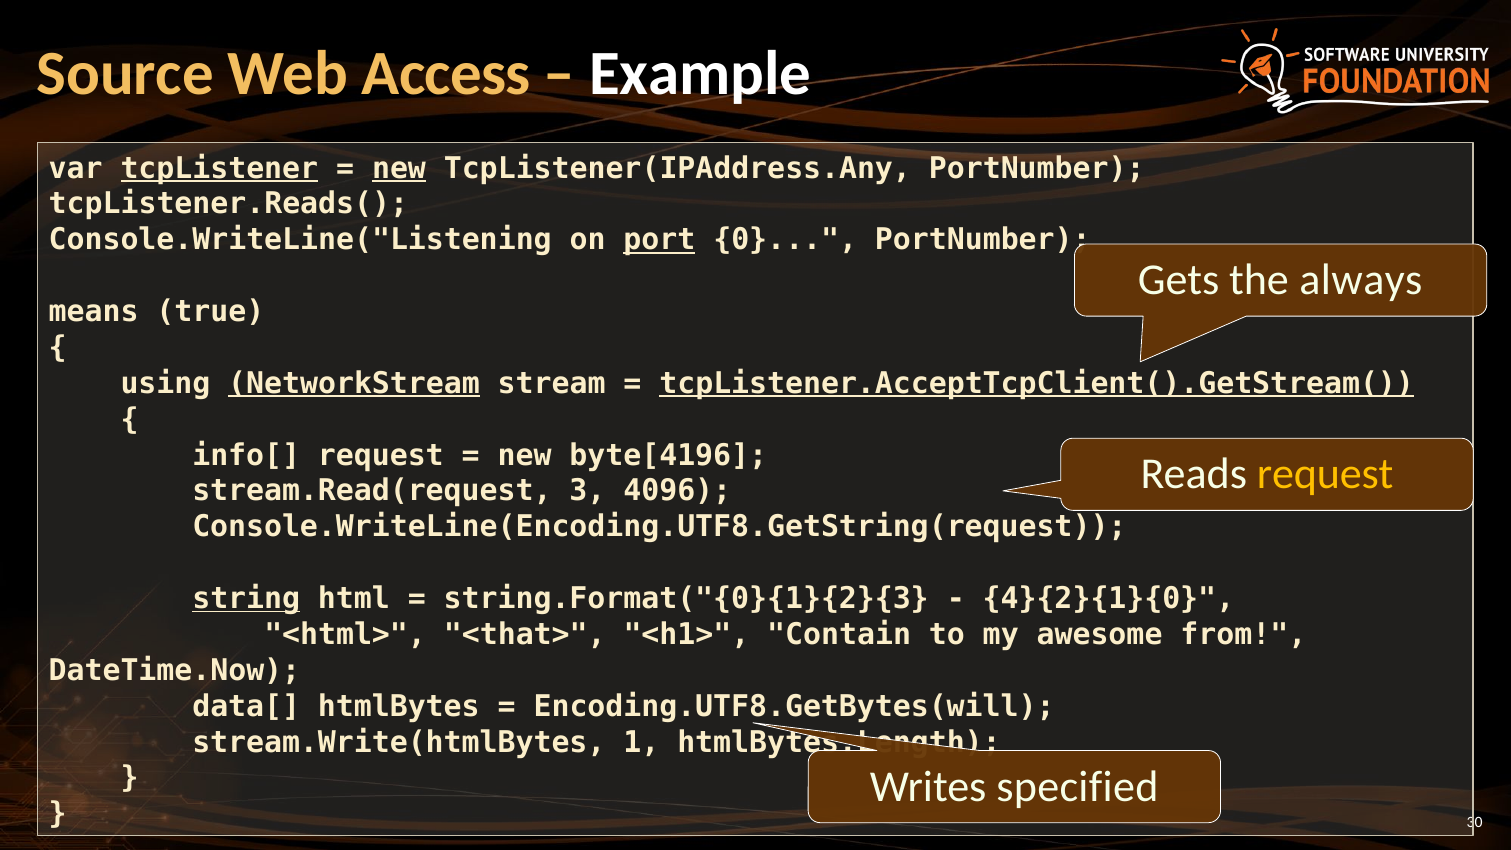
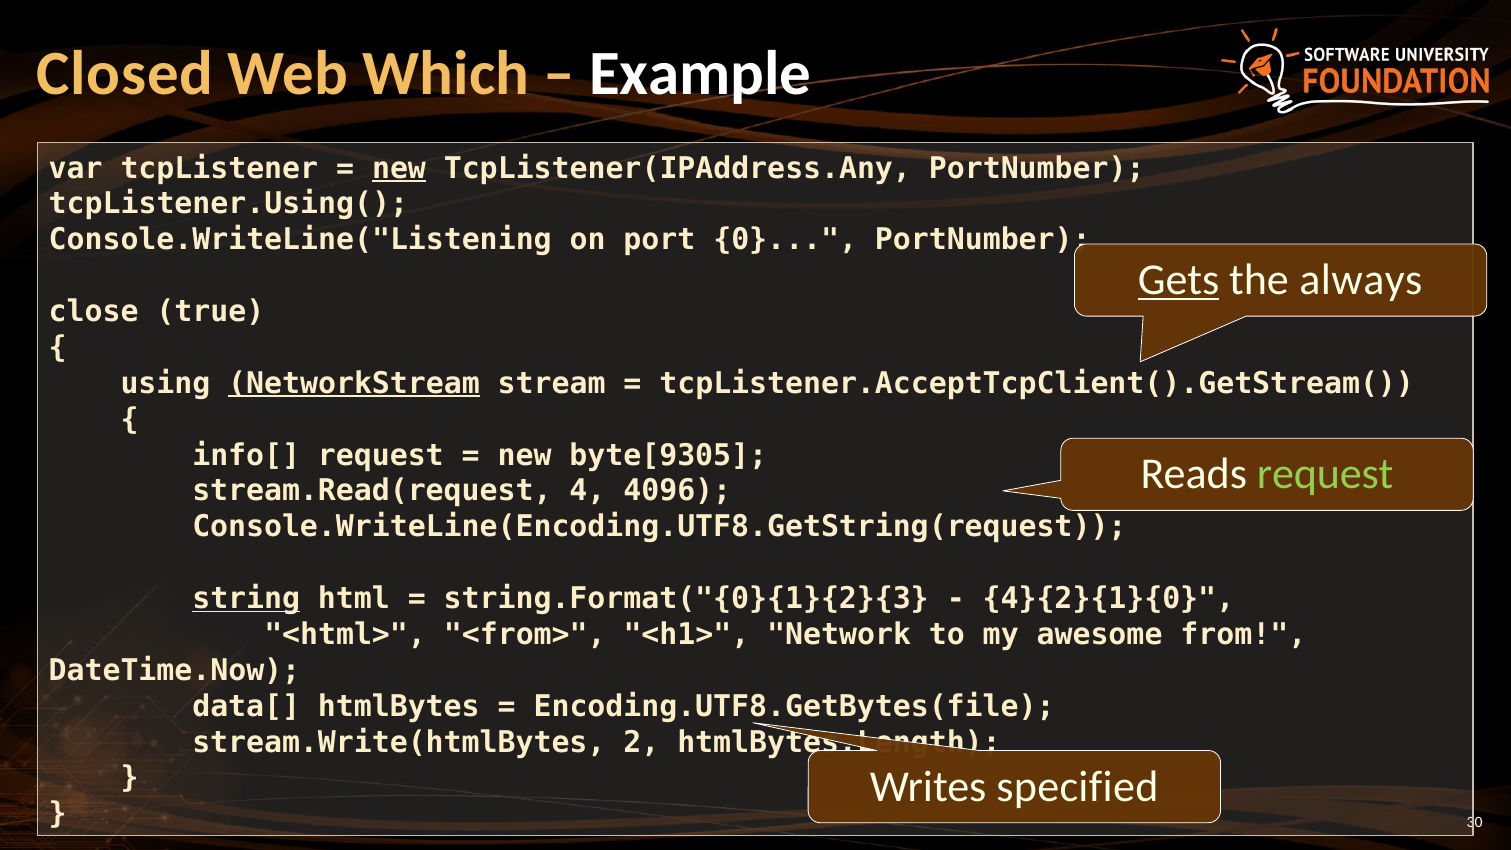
Source: Source -> Closed (125, 73)
Access: Access -> Which (446, 73)
tcpListener underline: present -> none (219, 168)
tcpListener.Reads(: tcpListener.Reads( -> tcpListener.Using( (228, 204)
port underline: present -> none (659, 240)
Gets underline: none -> present (1179, 280)
means: means -> close (94, 312)
tcpListener.AcceptTcpClient().GetStream( underline: present -> none (1037, 384)
byte[4196: byte[4196 -> byte[9305 (668, 455)
request colour: yellow -> light green (1325, 475)
3: 3 -> 4 (587, 491)
<that>: <that> -> <from> (525, 635)
Contain: Contain -> Network (839, 635)
Encoding.UTF8.GetBytes(will: Encoding.UTF8.GetBytes(will -> Encoding.UTF8.GetBytes(file (794, 706)
1: 1 -> 2 (641, 742)
